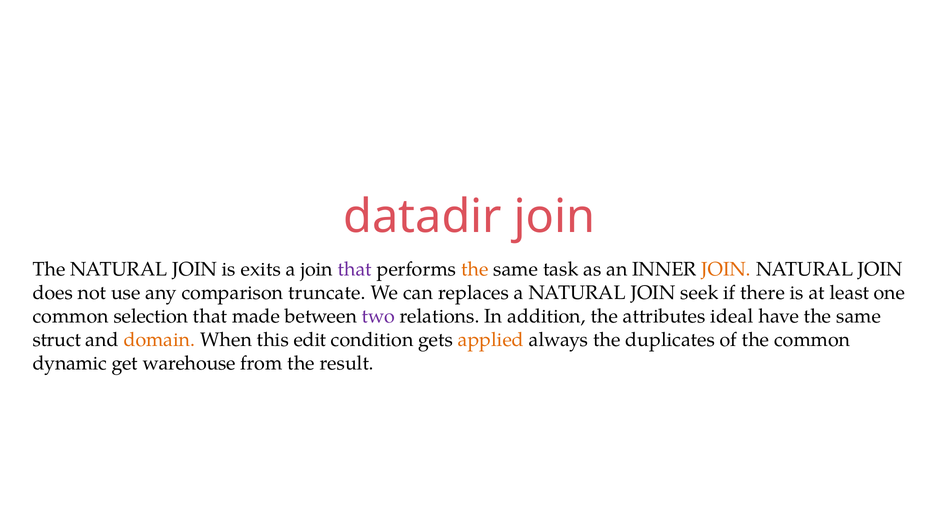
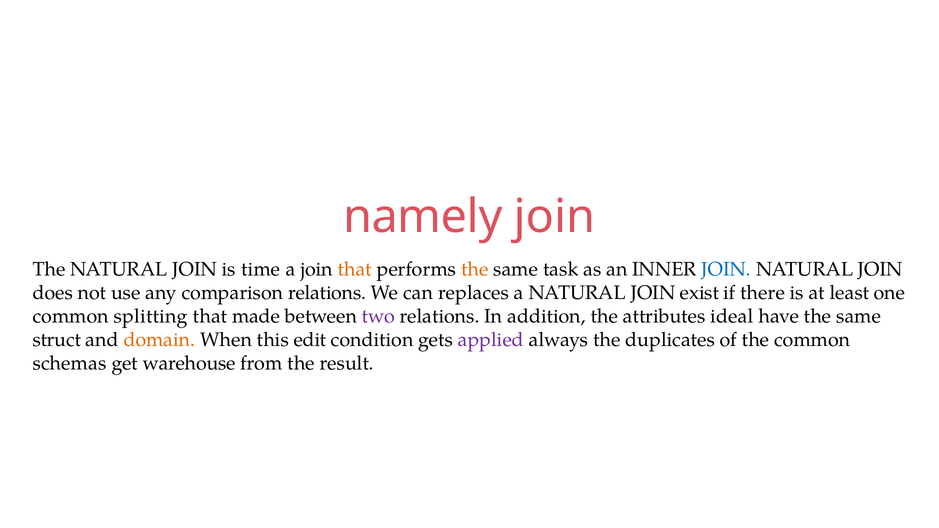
datadir: datadir -> namely (423, 217)
exits: exits -> time (261, 269)
that colour: purple -> orange (355, 269)
JOIN colour: orange -> blue (726, 269)
comparison truncate: truncate -> relations (327, 293)
seek: seek -> exist (699, 293)
selection: selection -> splitting (151, 316)
applied colour: orange -> purple (491, 340)
dynamic: dynamic -> schemas (70, 363)
